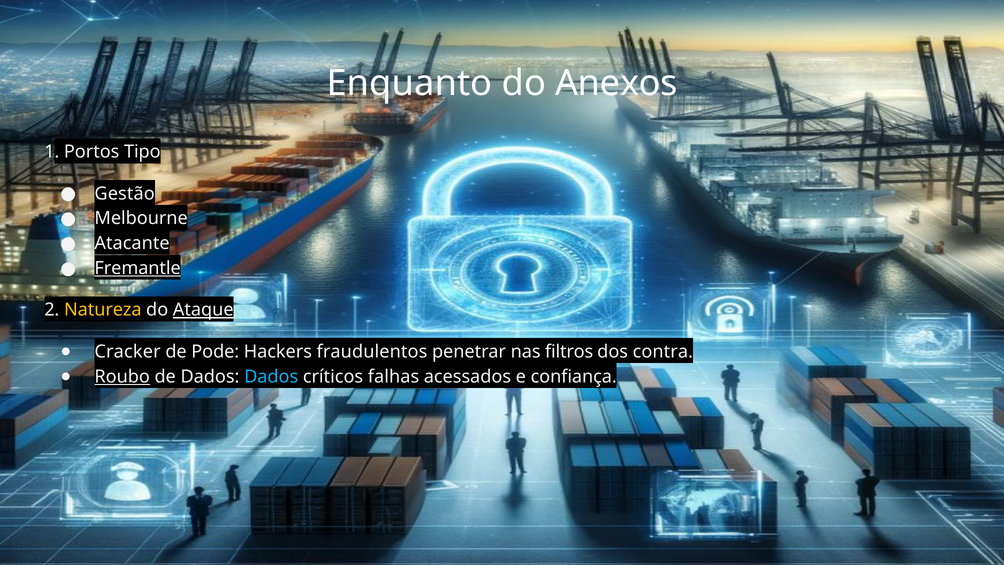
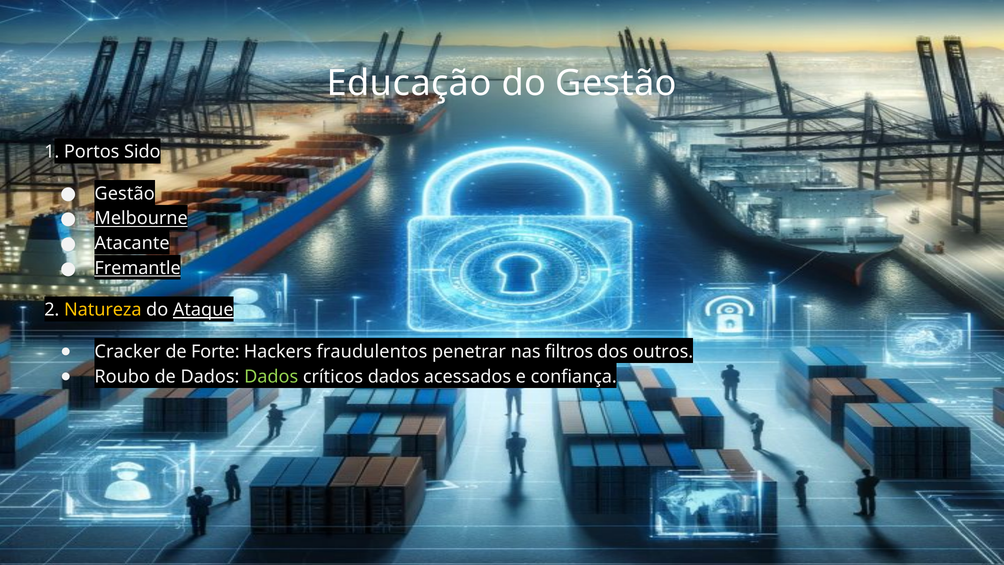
Enquanto: Enquanto -> Educação (409, 83)
do Anexos: Anexos -> Gestão (616, 83)
Tipo: Tipo -> Sido (142, 152)
Melbourne underline: none -> present (141, 218)
Pode: Pode -> Forte (215, 351)
contra: contra -> outros (663, 351)
Roubo underline: present -> none (122, 376)
Dados colour: light blue -> light green (271, 376)
críticos falhas: falhas -> dados (394, 376)
